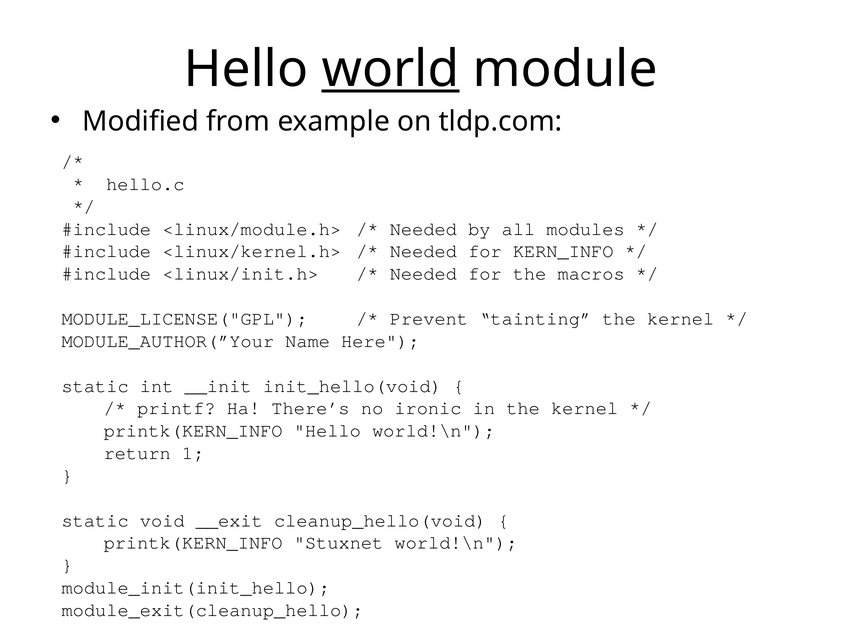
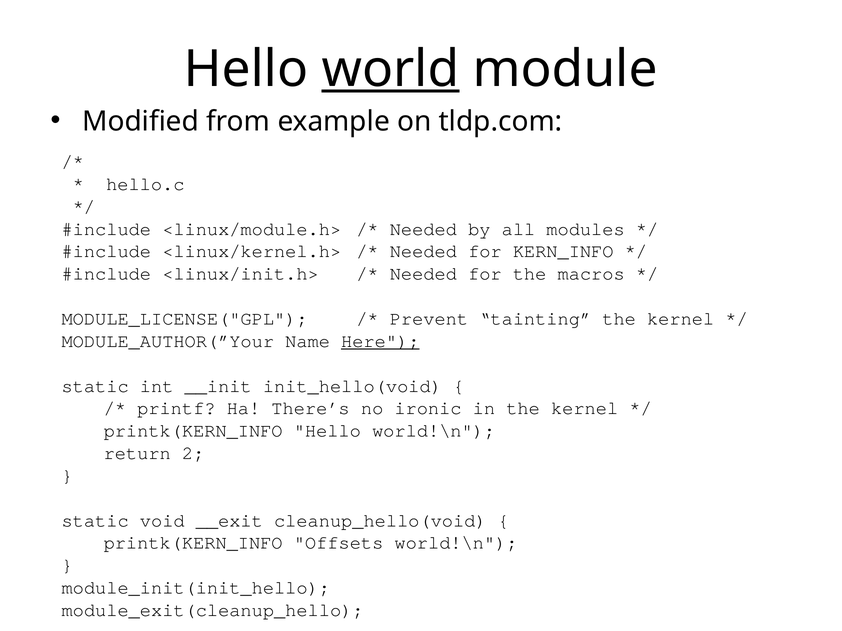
Here underline: none -> present (380, 341)
1: 1 -> 2 (193, 453)
Stuxnet: Stuxnet -> Offsets (339, 543)
